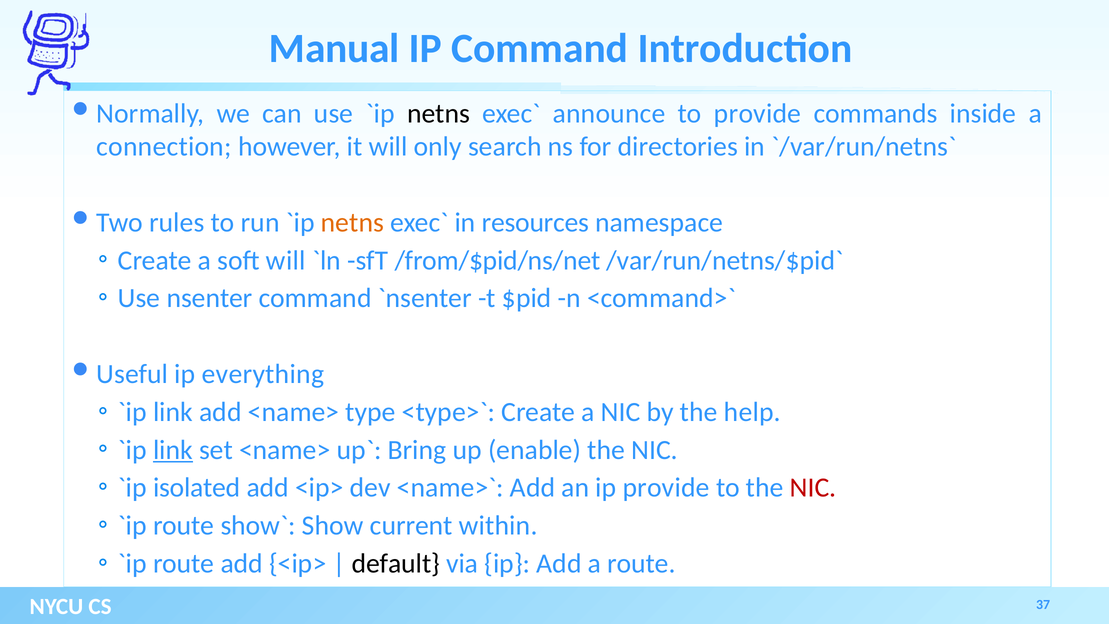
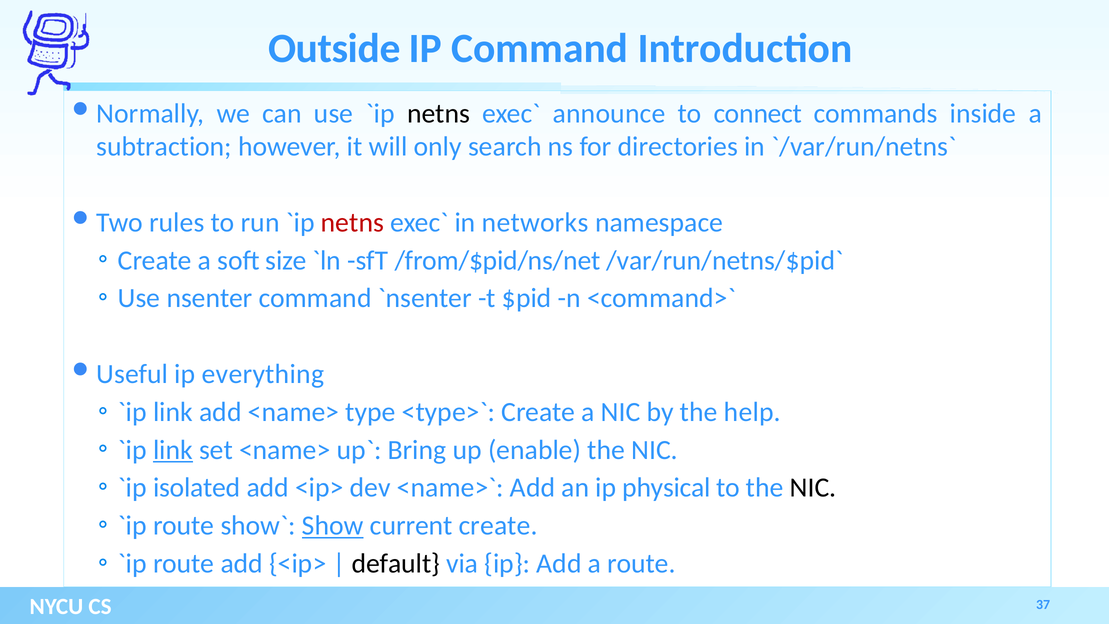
Manual: Manual -> Outside (334, 48)
to provide: provide -> connect (758, 113)
connection: connection -> subtraction (164, 147)
netns colour: orange -> red (352, 222)
resources: resources -> networks (535, 222)
soft will: will -> size (286, 260)
ip provide: provide -> physical (666, 488)
NIC colour: red -> black (813, 488)
Show underline: none -> present (333, 526)
current within: within -> create (498, 526)
